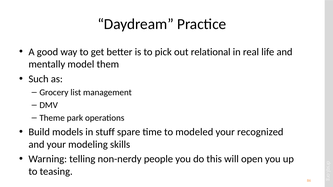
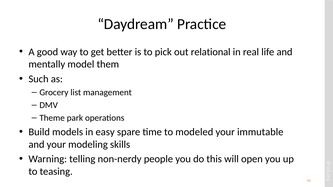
stuff: stuff -> easy (105, 132)
recognized: recognized -> immutable (260, 132)
